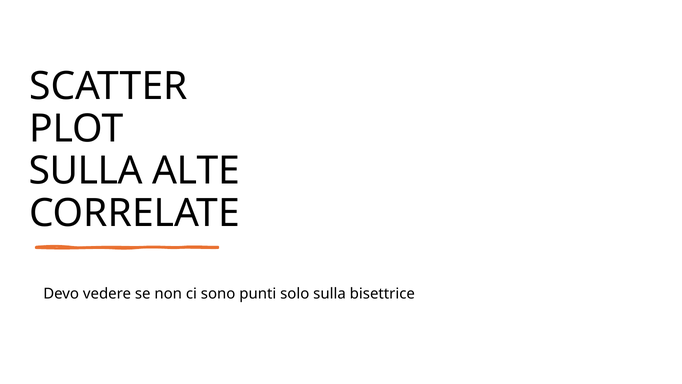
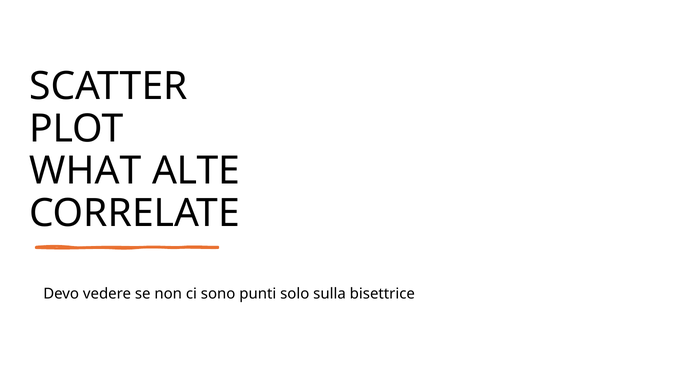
SULLA: SULLA -> WHAT (85, 171)
